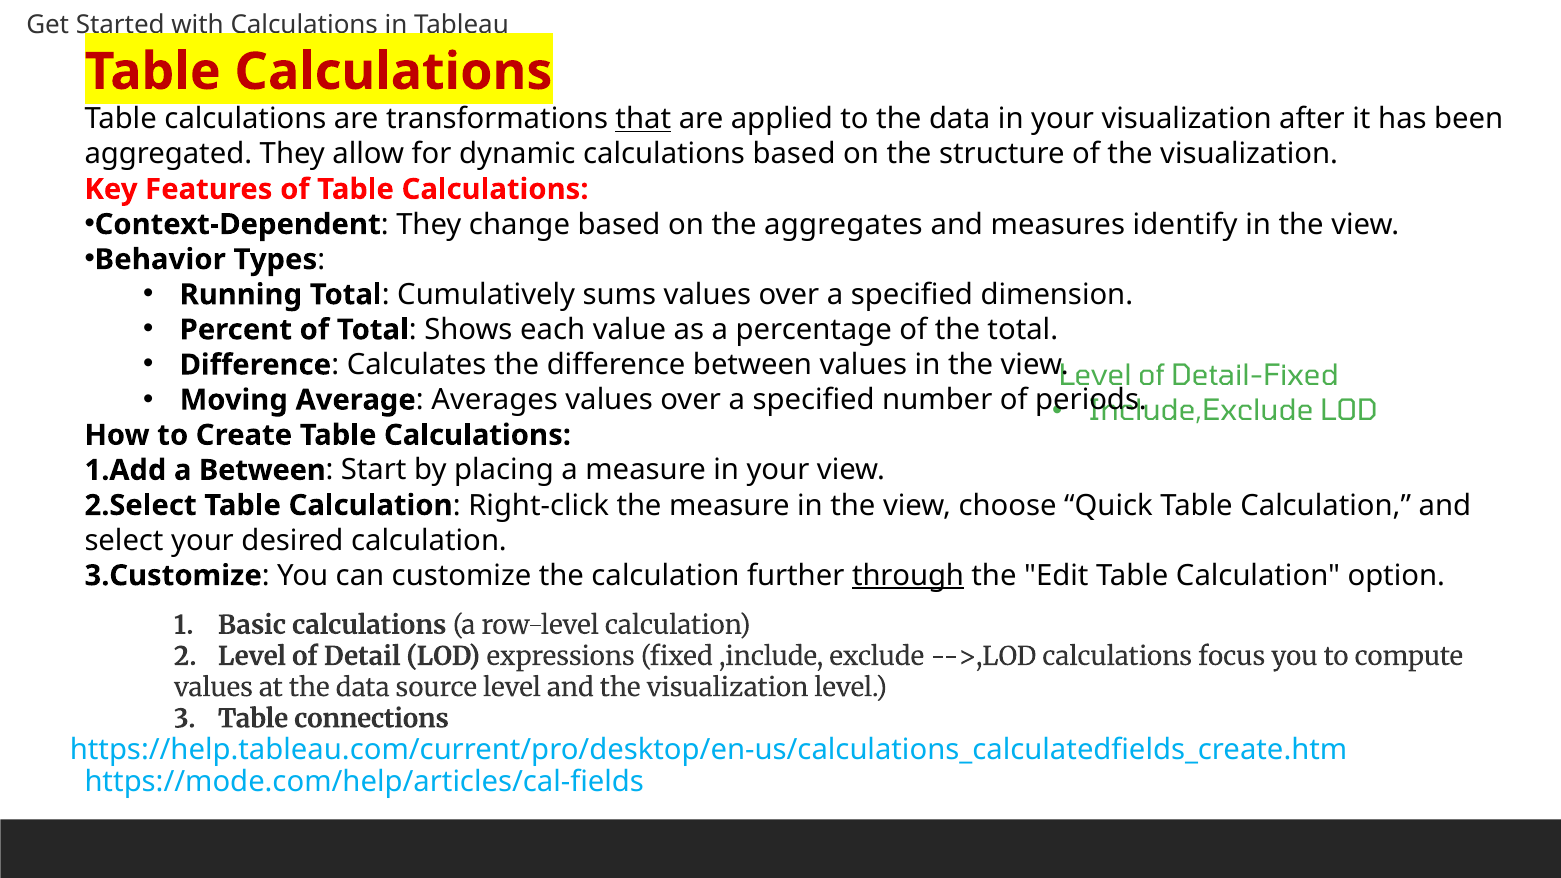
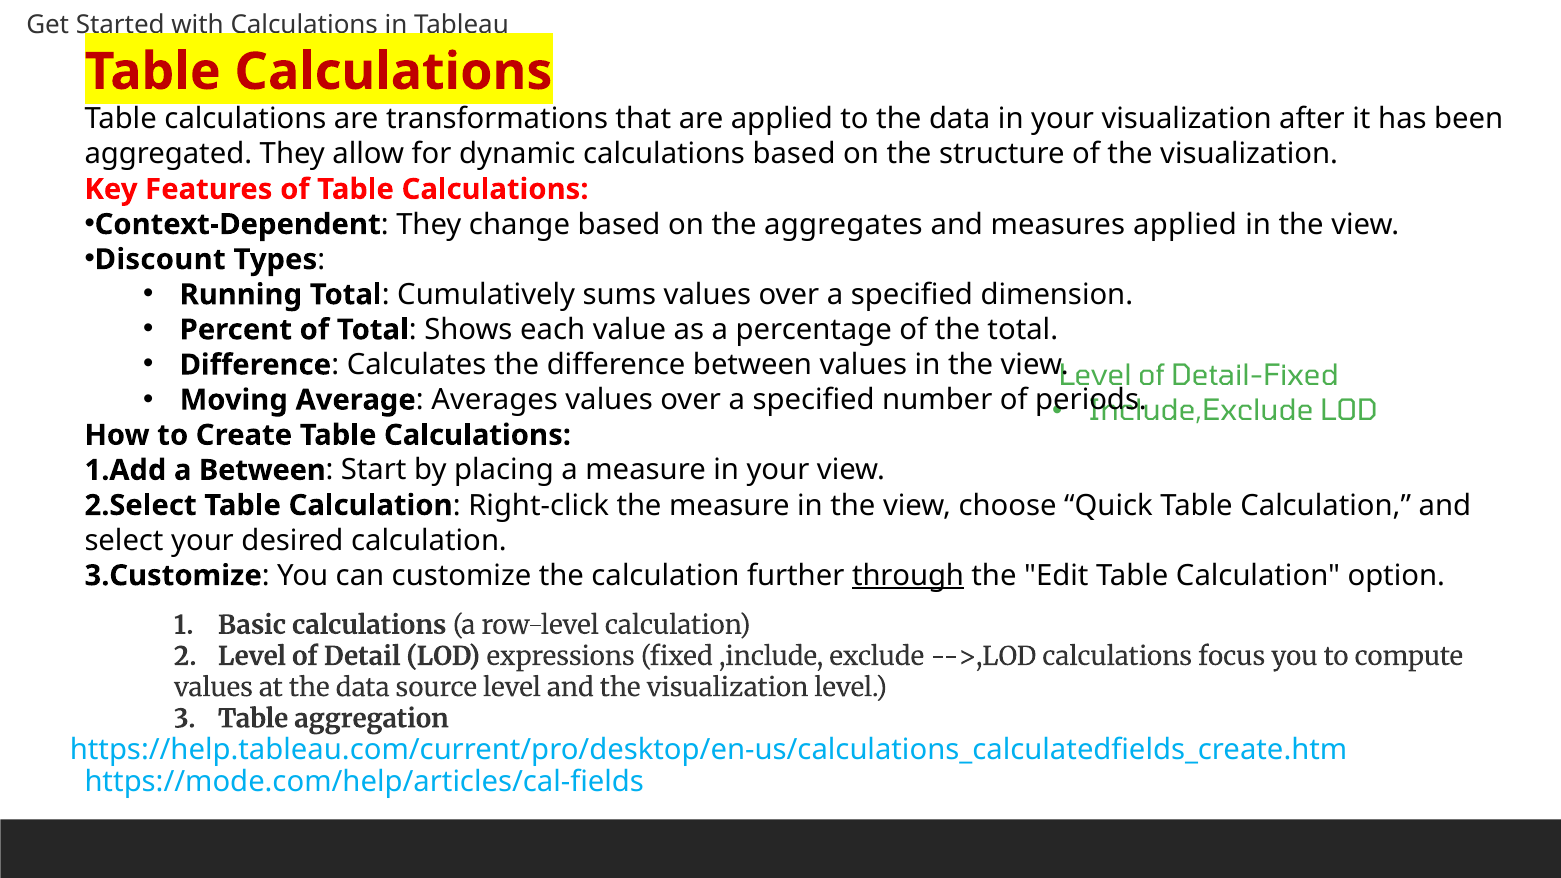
that underline: present -> none (643, 119)
measures identify: identify -> applied (1185, 224)
Behavior: Behavior -> Discount (160, 260)
connections: connections -> aggregation (371, 719)
